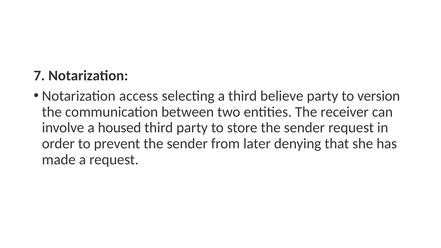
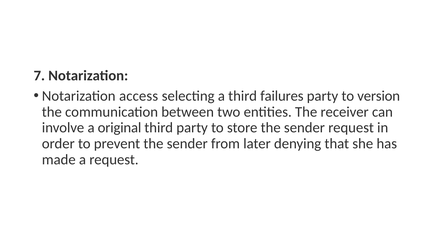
believe: believe -> failures (282, 96)
housed: housed -> original (120, 128)
